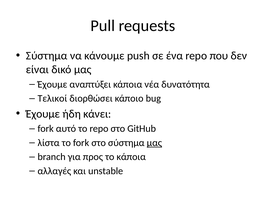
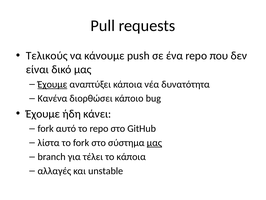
Σύστημα: Σύστημα -> Τελικούς (47, 56)
Έχουμε underline: none -> present (52, 84)
Τελικοί: Τελικοί -> Κανένα (52, 98)
προς: προς -> τέλει (93, 156)
